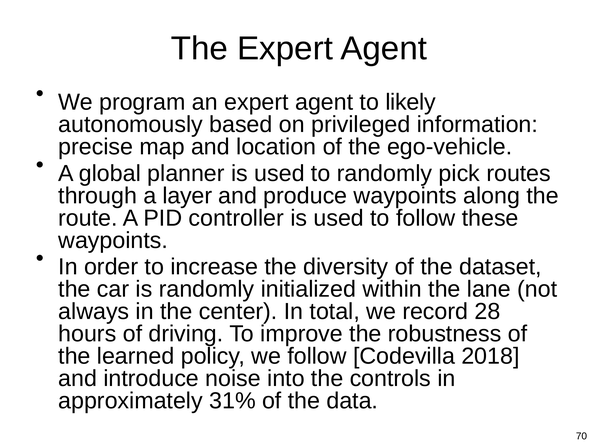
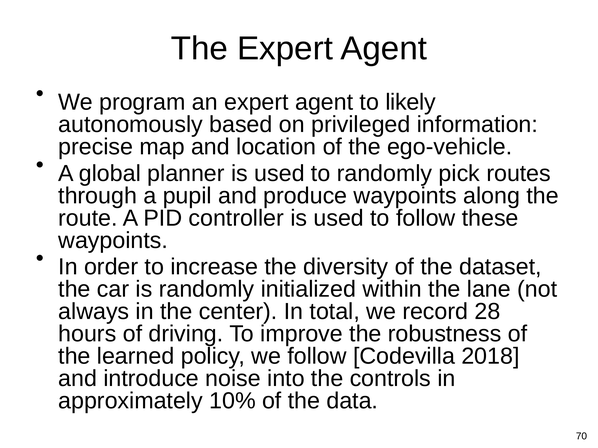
layer: layer -> pupil (187, 196)
31%: 31% -> 10% (232, 401)
